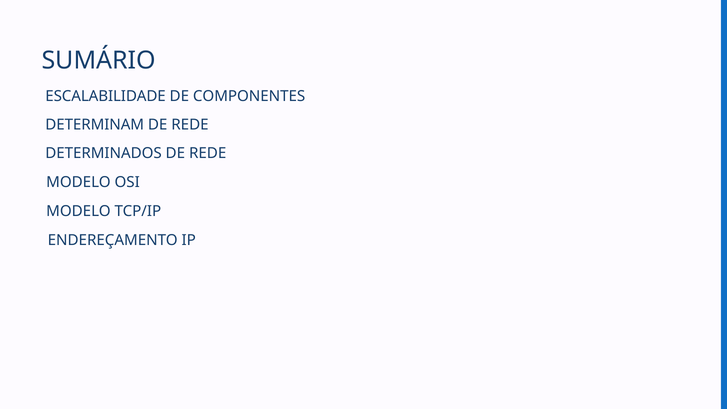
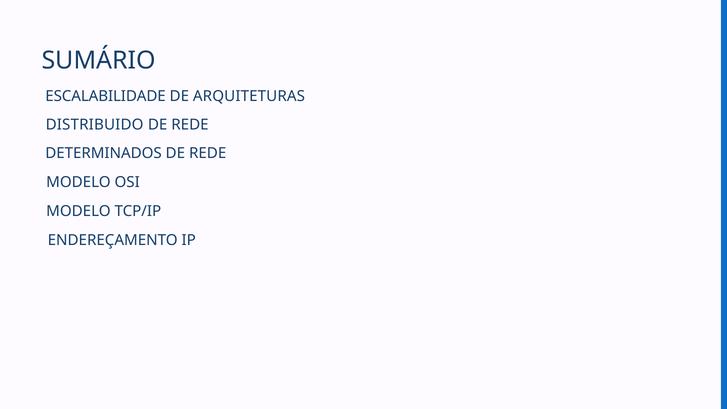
COMPONENTES: COMPONENTES -> ARQUITETURAS (249, 96)
DETERMINAM: DETERMINAM -> DISTRIBUIDO (95, 125)
